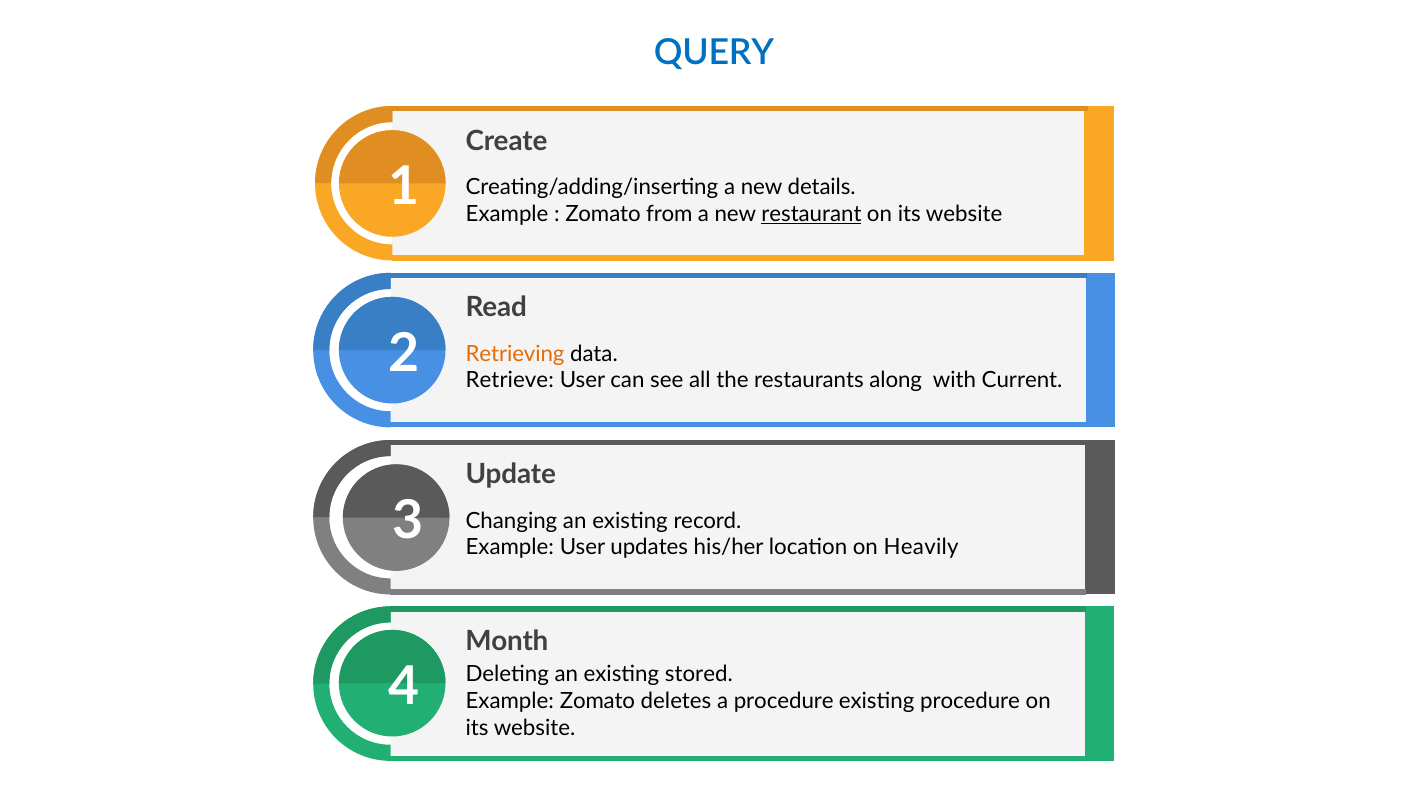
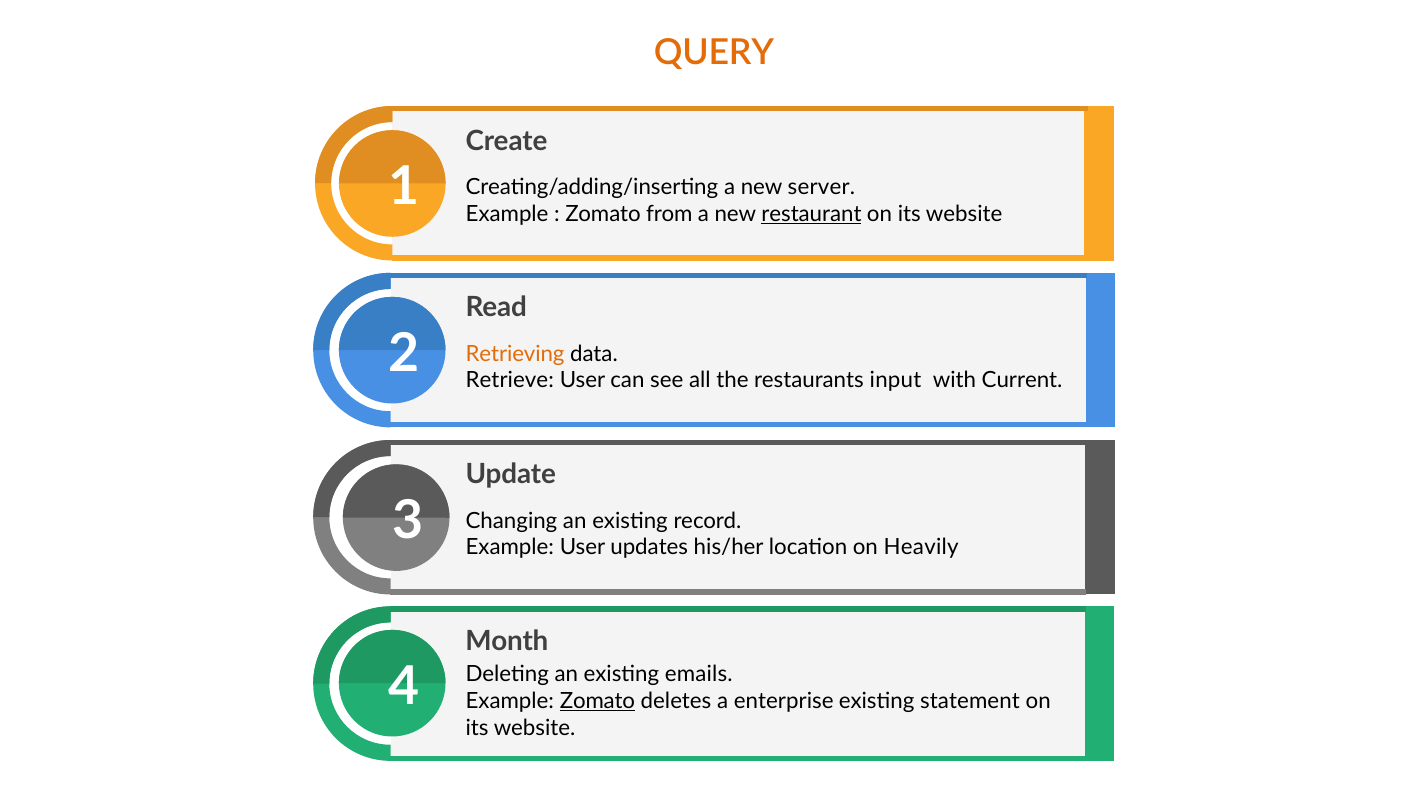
QUERY colour: blue -> orange (714, 53)
details: details -> server (821, 187)
along: along -> input (895, 381)
stored: stored -> emails (699, 675)
Zomato underline: none -> present (597, 701)
a procedure: procedure -> enterprise (784, 701)
existing procedure: procedure -> statement (970, 701)
